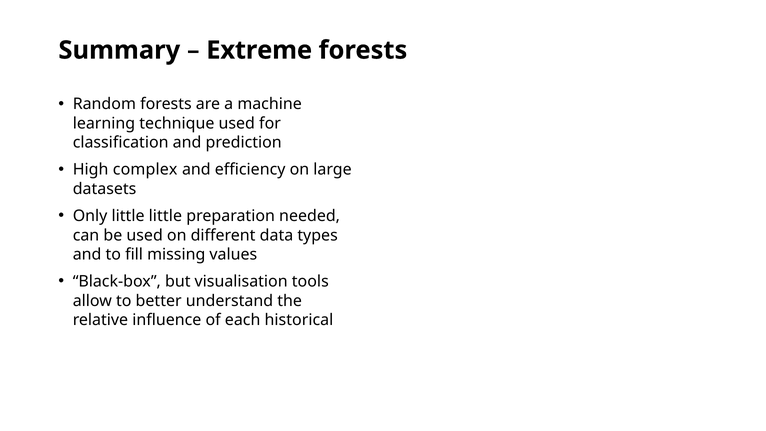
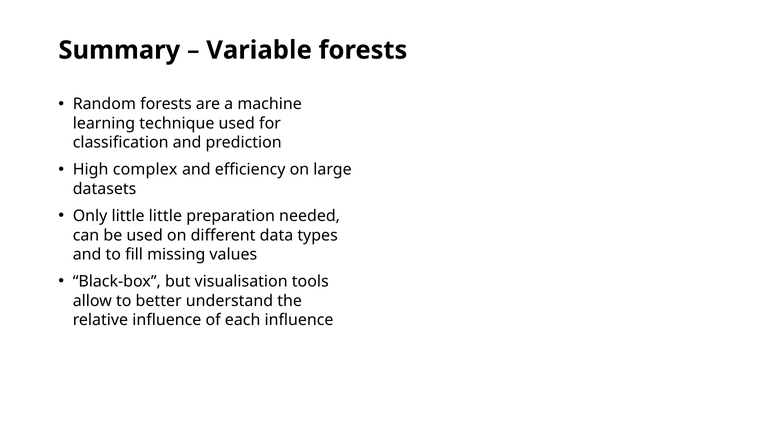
Extreme: Extreme -> Variable (259, 50)
each historical: historical -> influence (299, 320)
